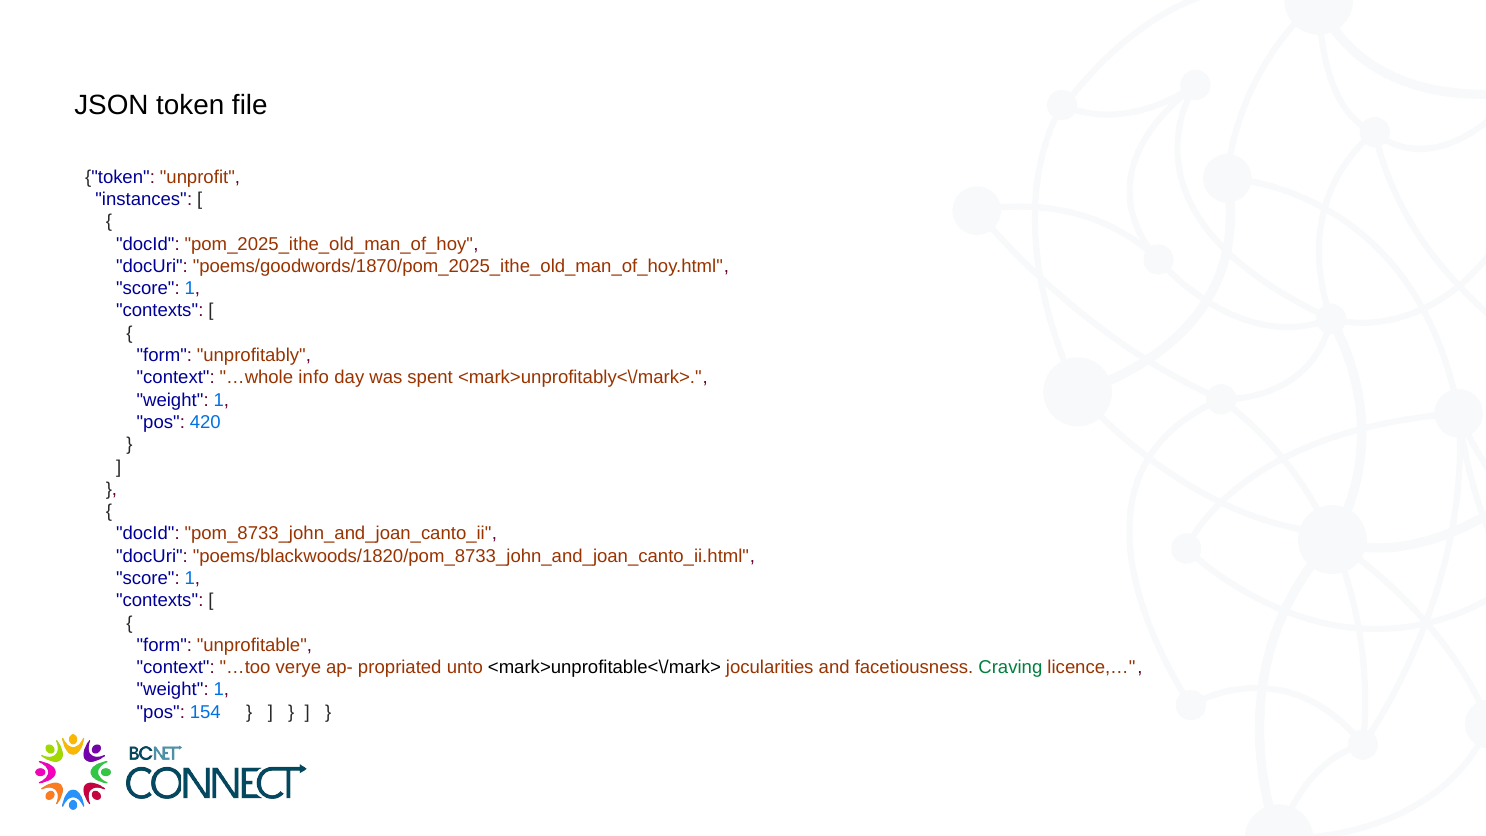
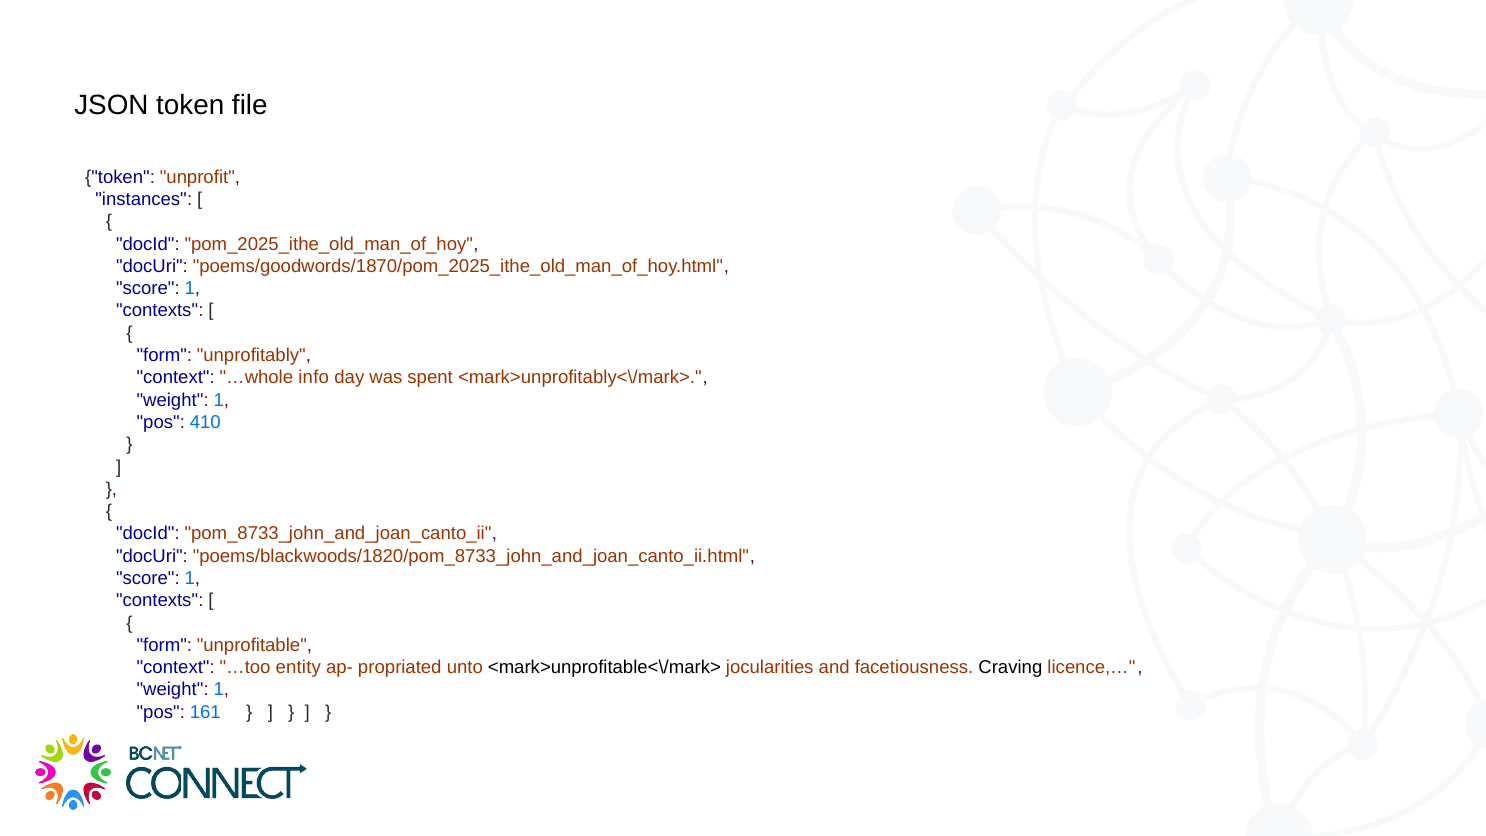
420: 420 -> 410 (205, 422)
verye: verye -> entity (298, 667)
Craving colour: green -> black (1010, 667)
154: 154 -> 161 (205, 712)
